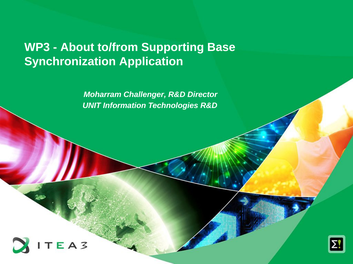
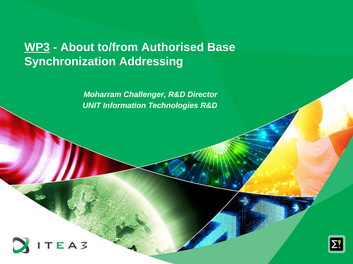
WP3 underline: none -> present (37, 48)
Supporting: Supporting -> Authorised (173, 48)
Application: Application -> Addressing (151, 62)
